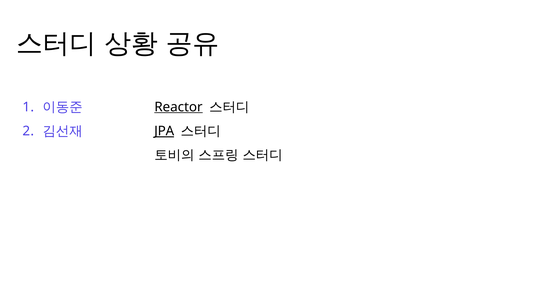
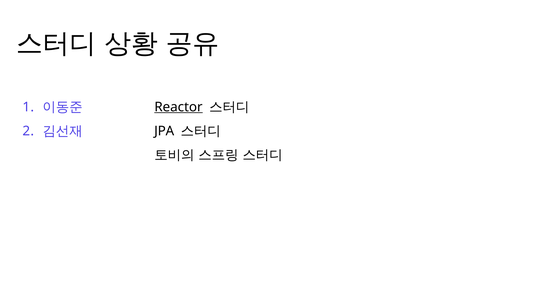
JPA underline: present -> none (164, 131)
